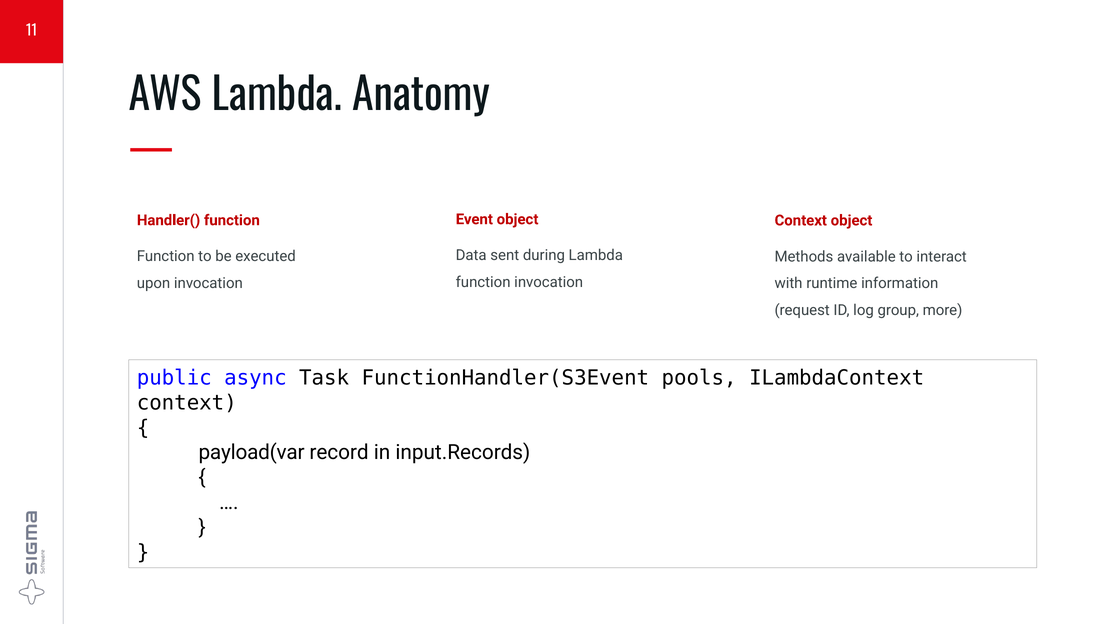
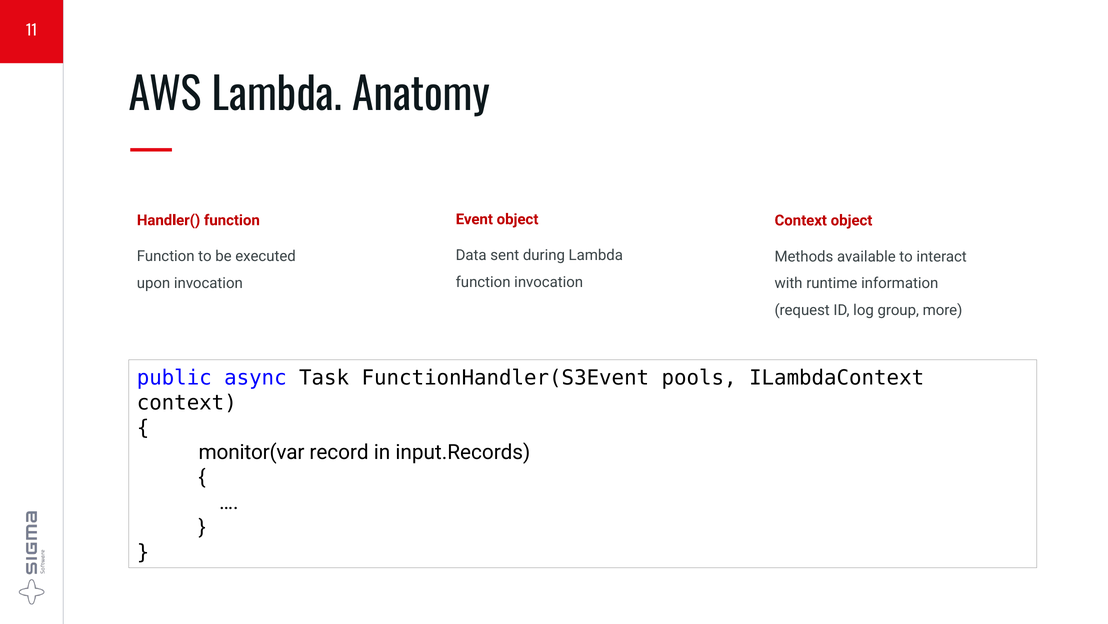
payload(var: payload(var -> monitor(var (252, 452)
